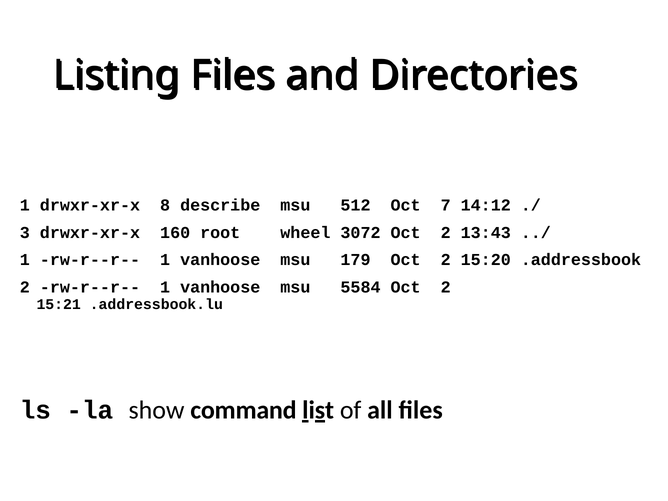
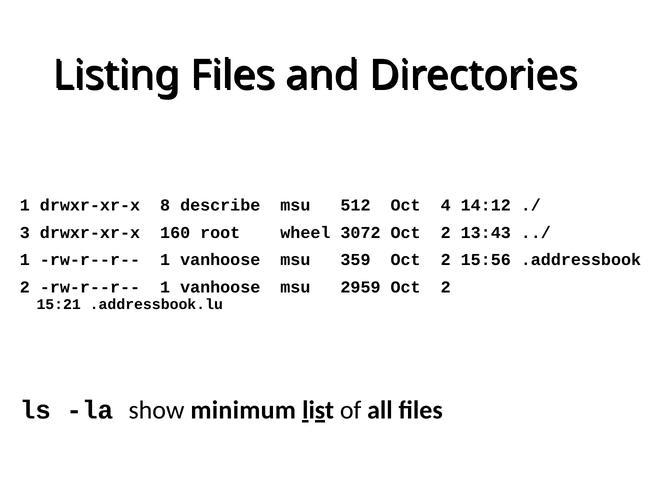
7: 7 -> 4 (446, 205)
179: 179 -> 359 (355, 260)
15:20: 15:20 -> 15:56 (486, 260)
5584: 5584 -> 2959 (361, 287)
command: command -> minimum (243, 410)
